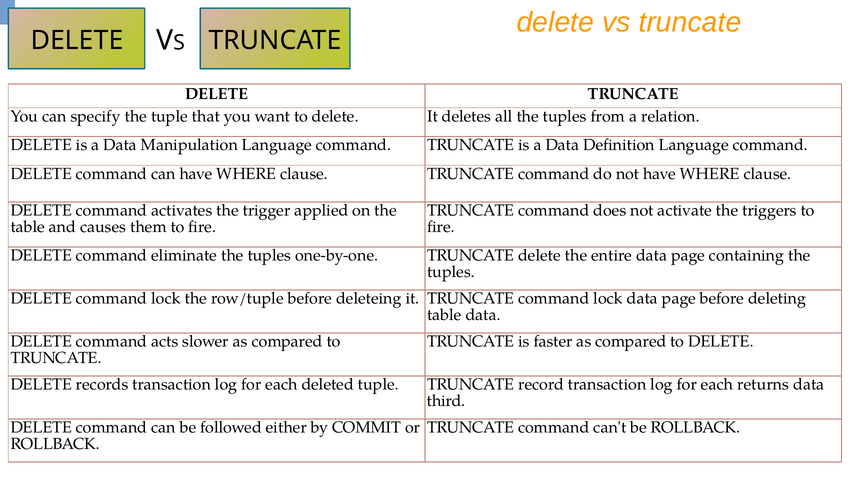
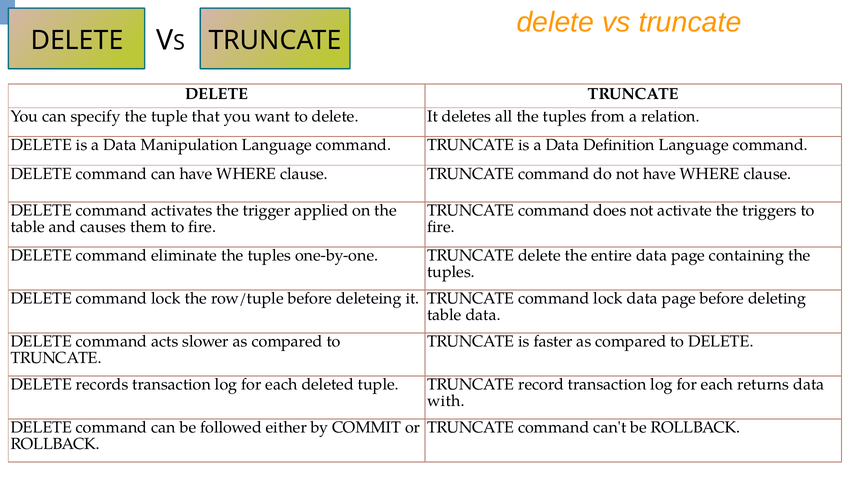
third: third -> with (446, 401)
